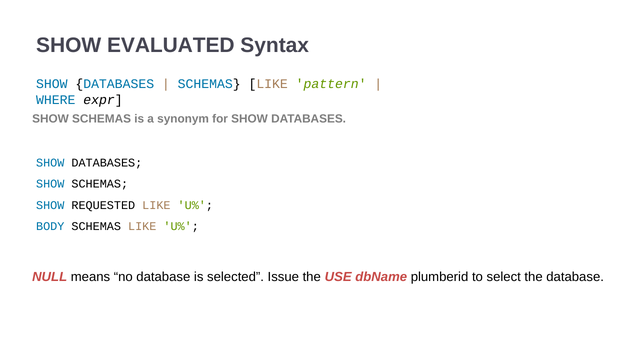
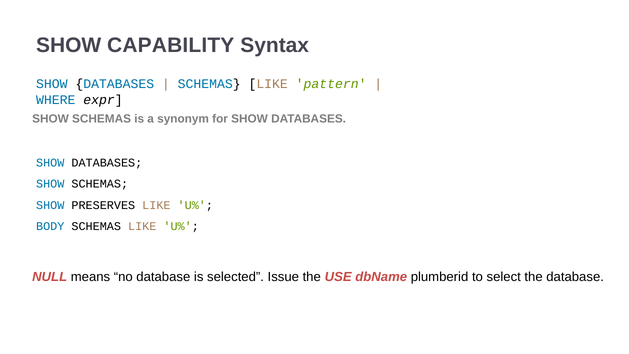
EVALUATED: EVALUATED -> CAPABILITY (171, 46)
REQUESTED: REQUESTED -> PRESERVES (103, 205)
